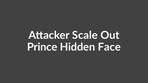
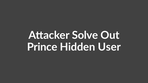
Scale: Scale -> Solve (85, 35)
Face: Face -> User (109, 47)
